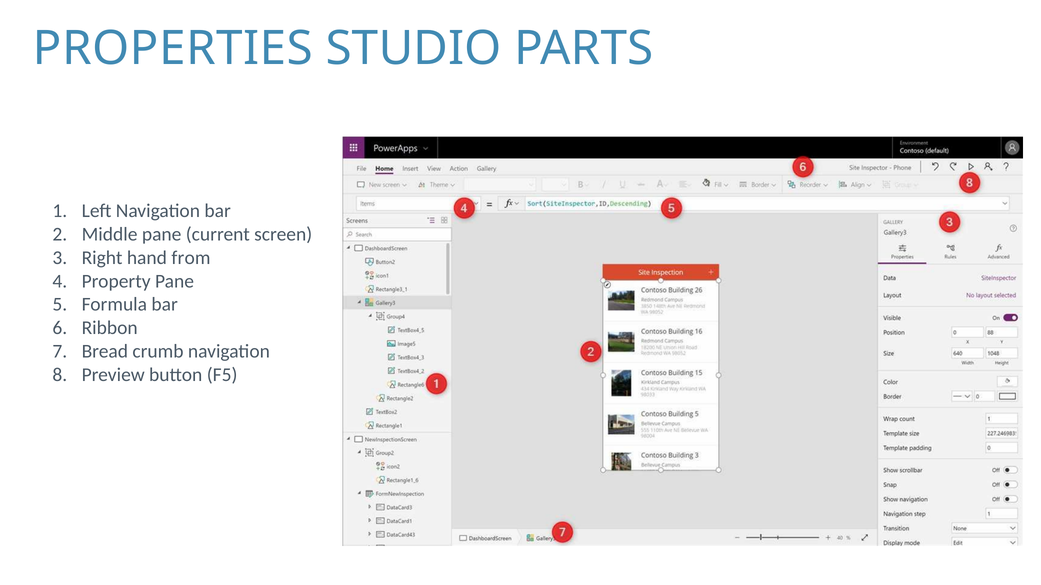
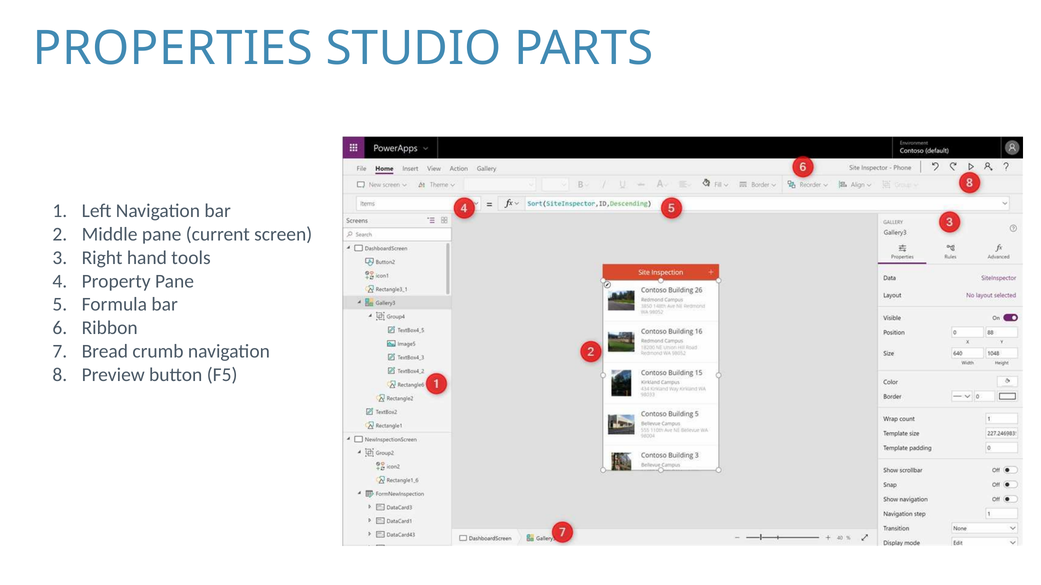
from: from -> tools (191, 258)
